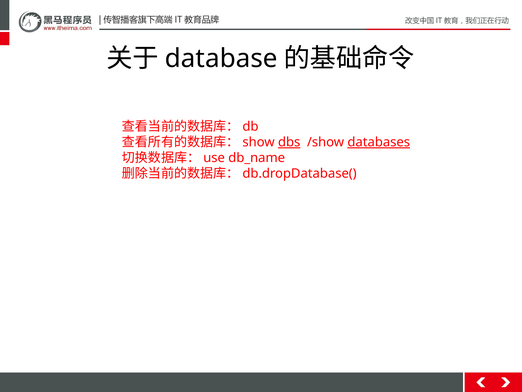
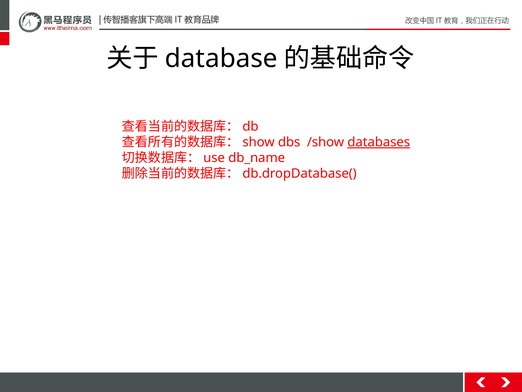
dbs underline: present -> none (289, 142)
